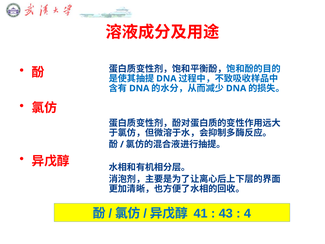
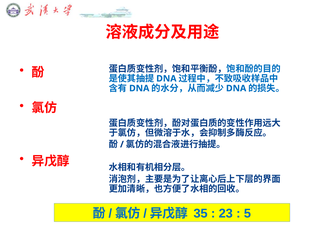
41: 41 -> 35 (201, 213)
43: 43 -> 23 (226, 213)
4: 4 -> 5 (247, 213)
